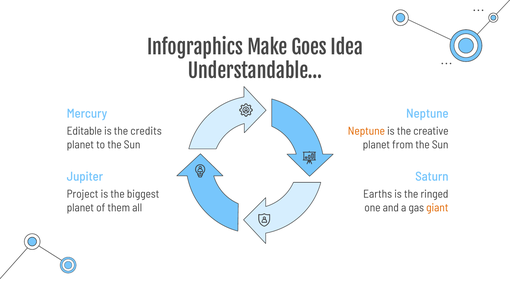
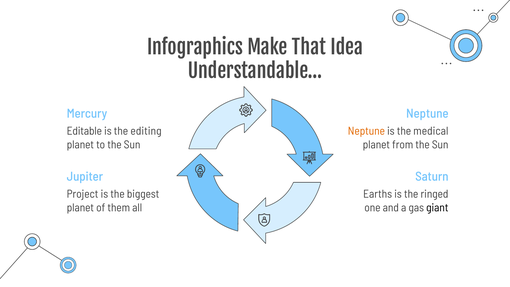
Goes: Goes -> That (309, 48)
credits: credits -> editing (146, 131)
creative: creative -> medical (431, 131)
giant colour: orange -> black (437, 208)
